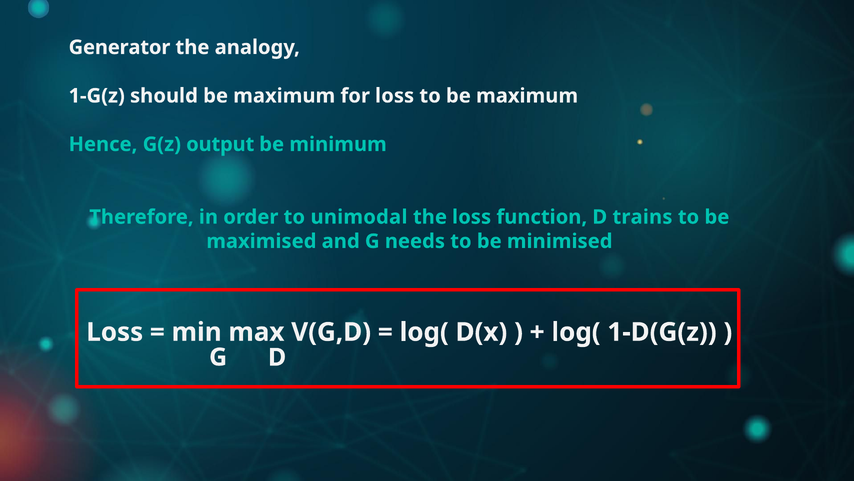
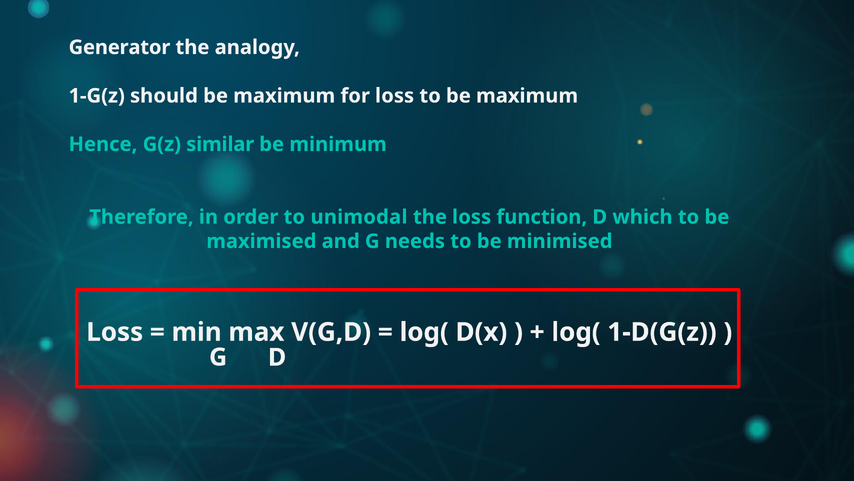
output: output -> similar (220, 144)
trains: trains -> which (643, 217)
